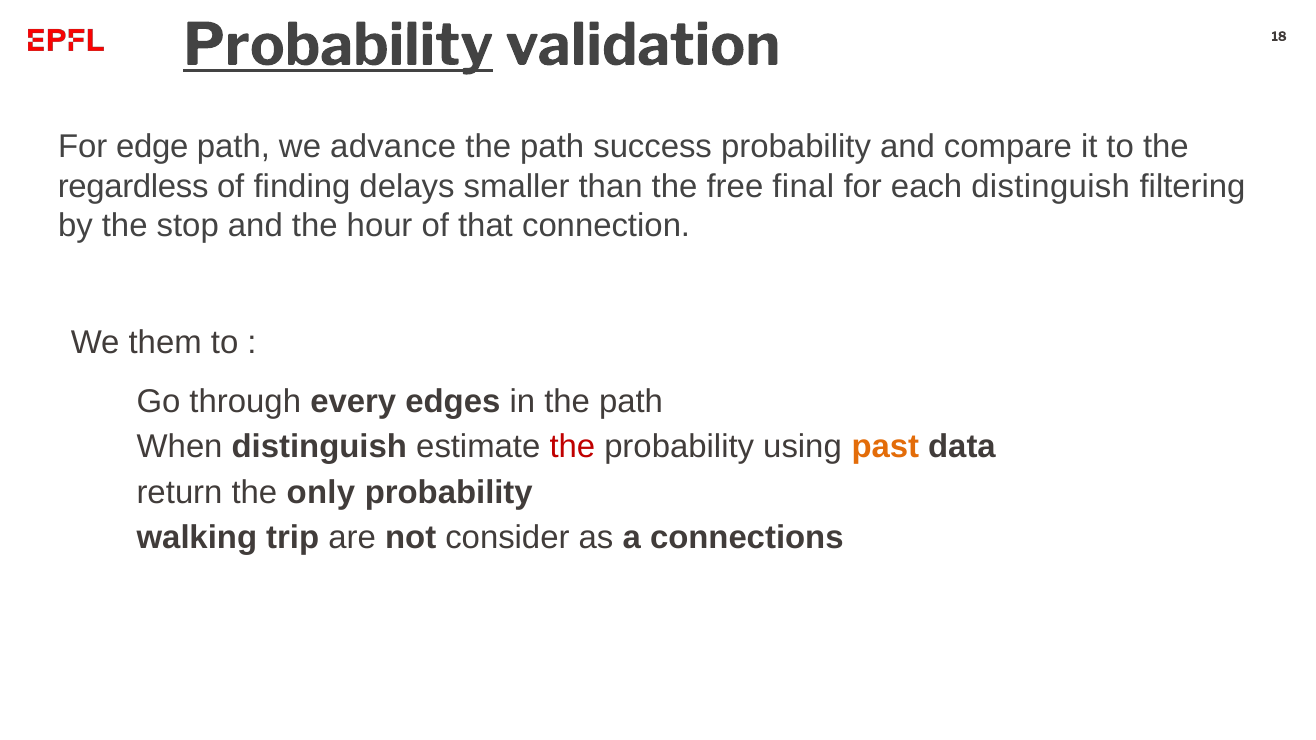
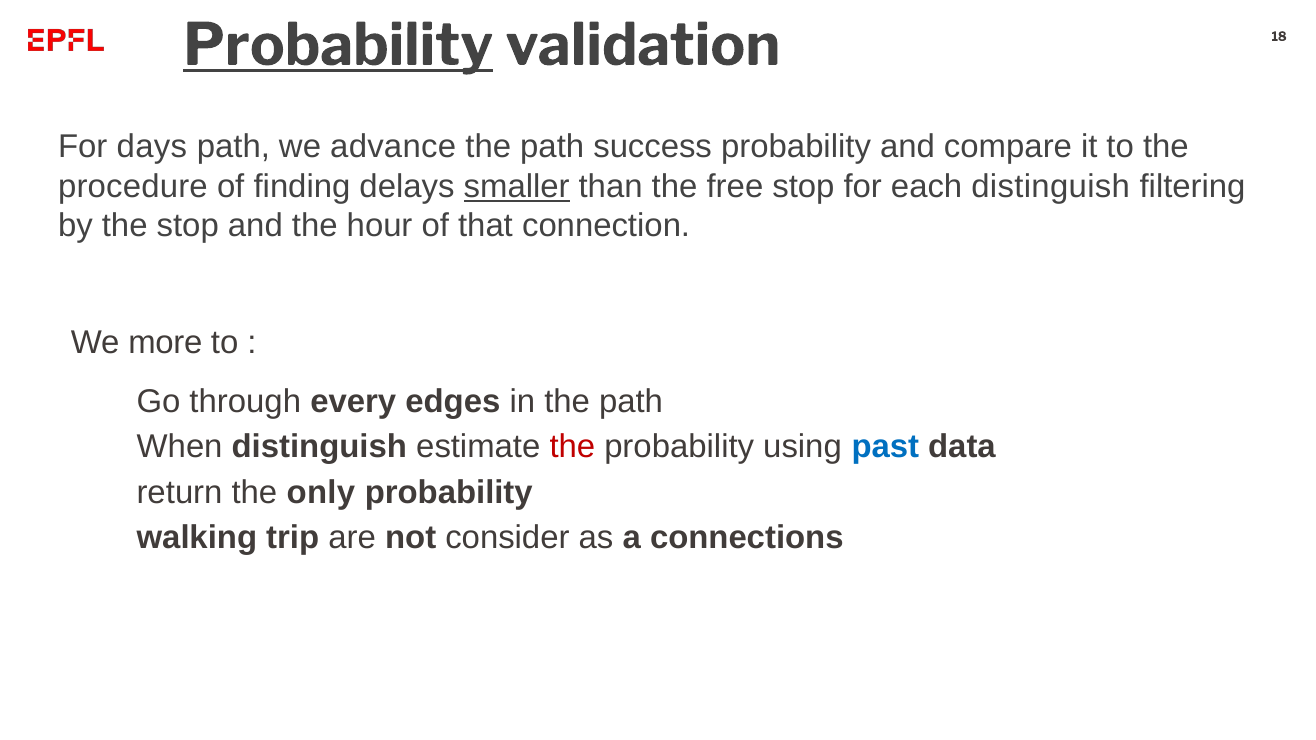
edge: edge -> days (152, 147)
regardless: regardless -> procedure (133, 187)
smaller underline: none -> present (517, 187)
free final: final -> stop (803, 187)
them: them -> more (165, 343)
past colour: orange -> blue (885, 447)
